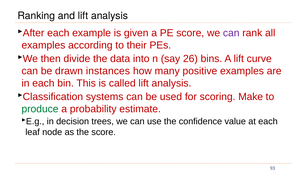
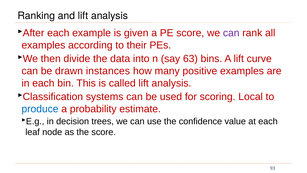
26: 26 -> 63 (190, 59)
Make: Make -> Local (251, 97)
produce colour: green -> blue (40, 109)
